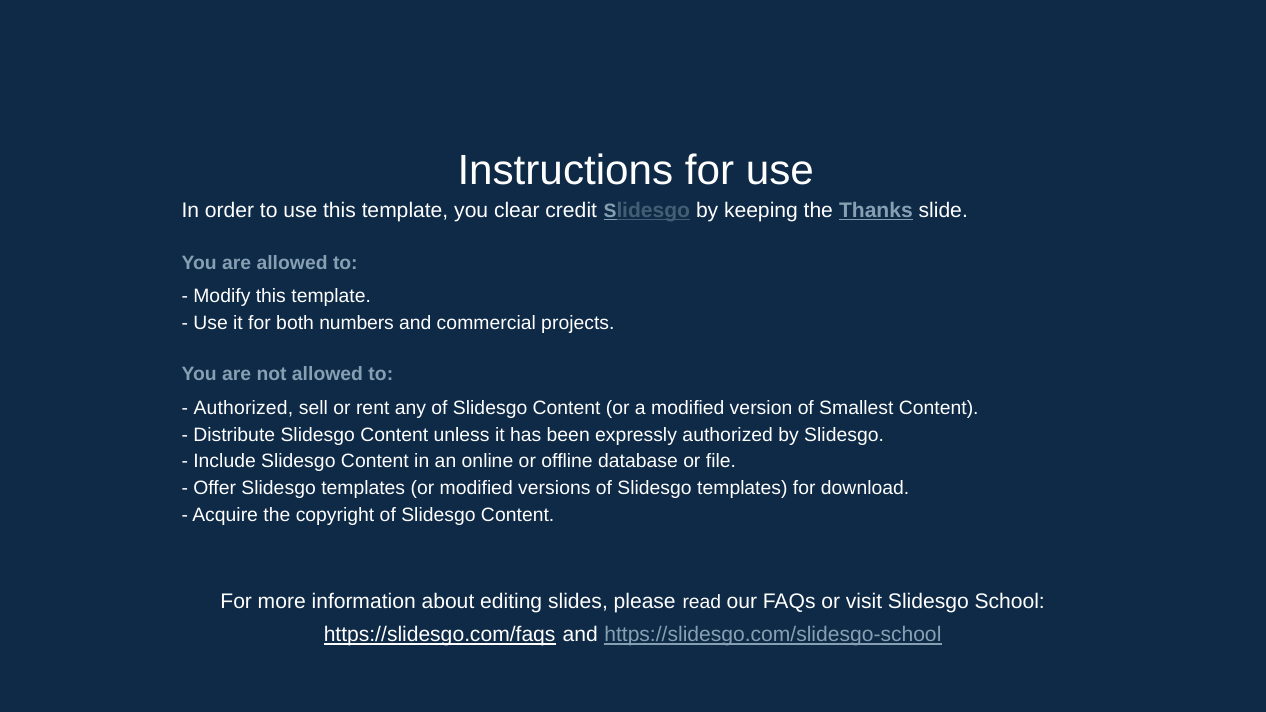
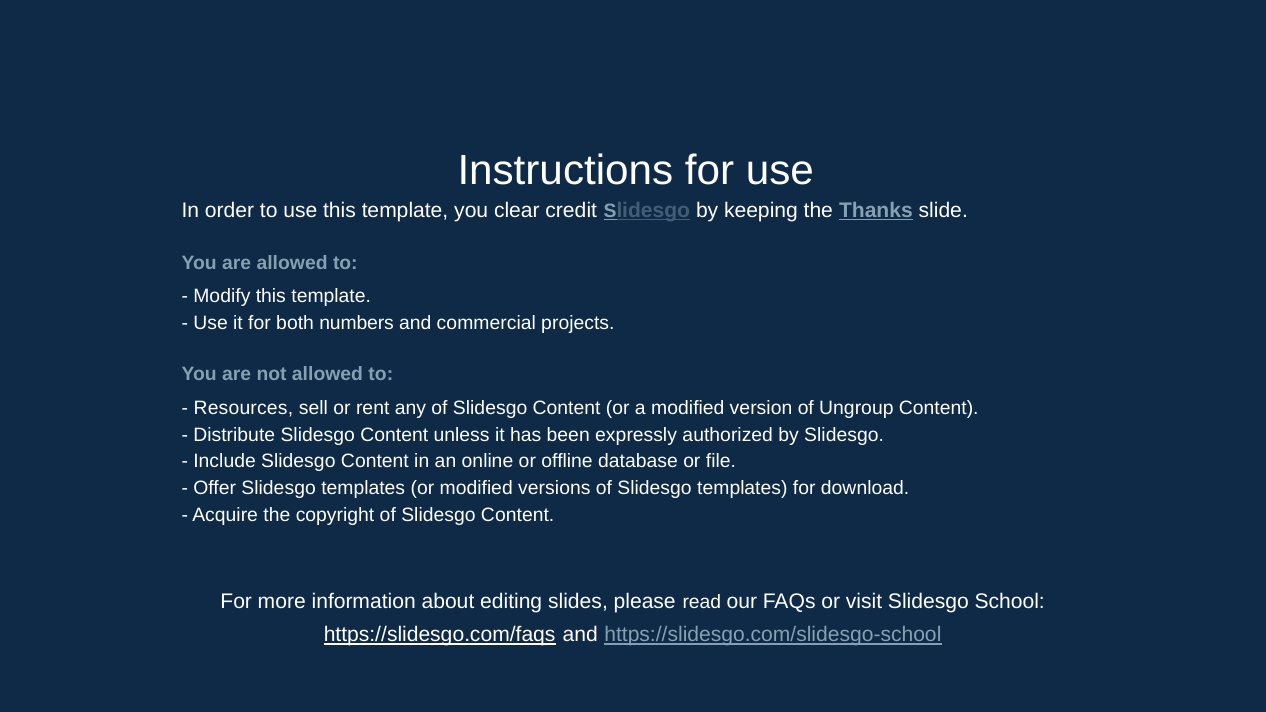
Authorized: Authorized -> Resources (243, 408)
Smallest: Smallest -> Ungroup (856, 408)
